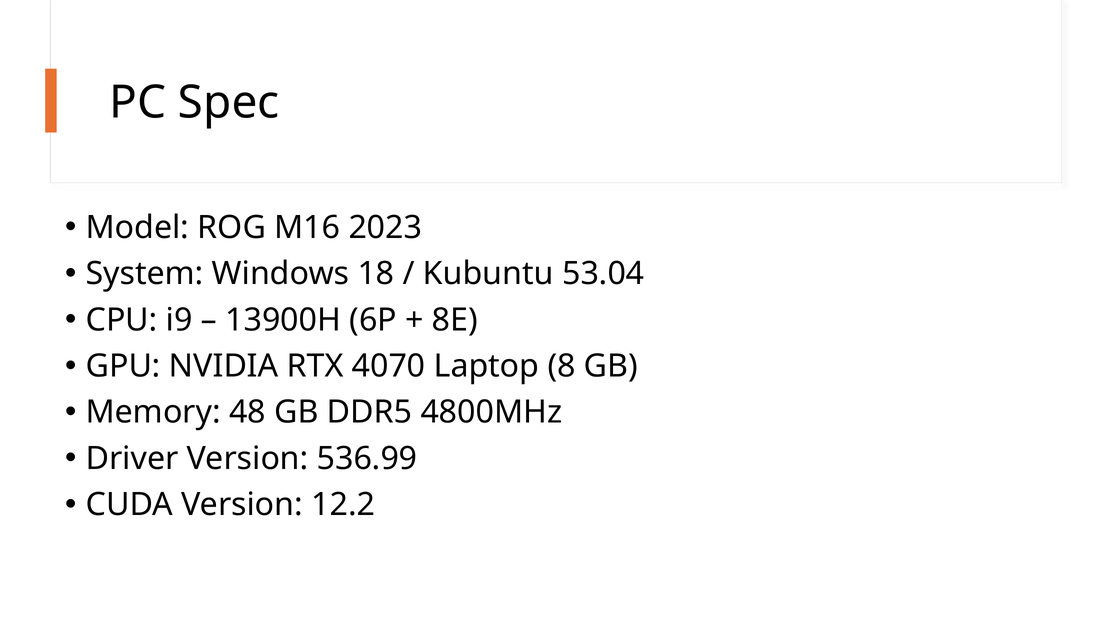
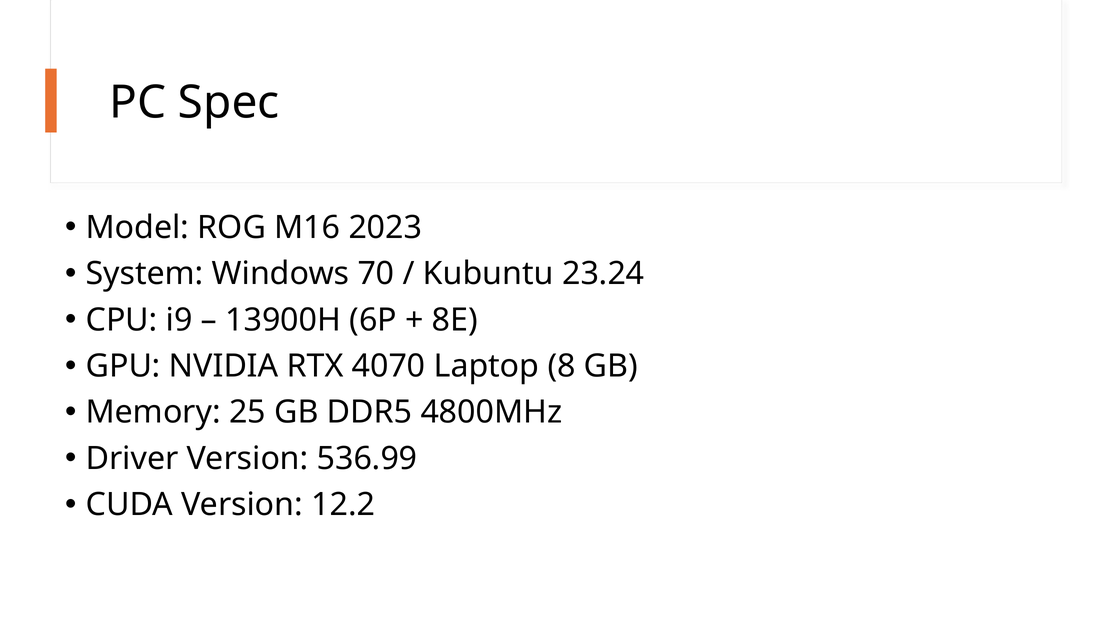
18: 18 -> 70 (376, 274)
53.04: 53.04 -> 23.24 (603, 274)
48: 48 -> 25 (248, 412)
